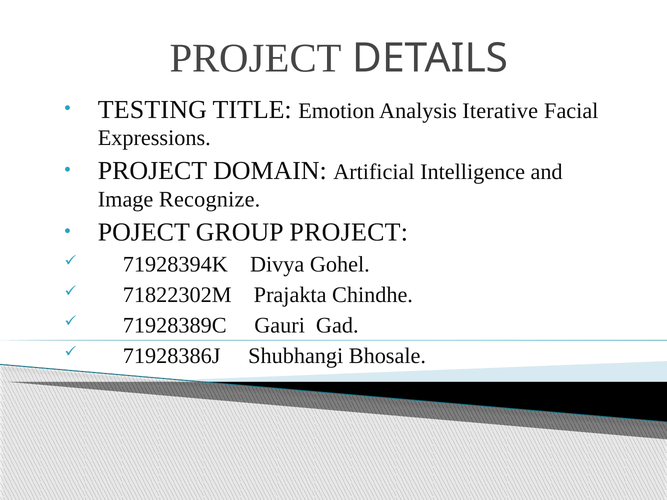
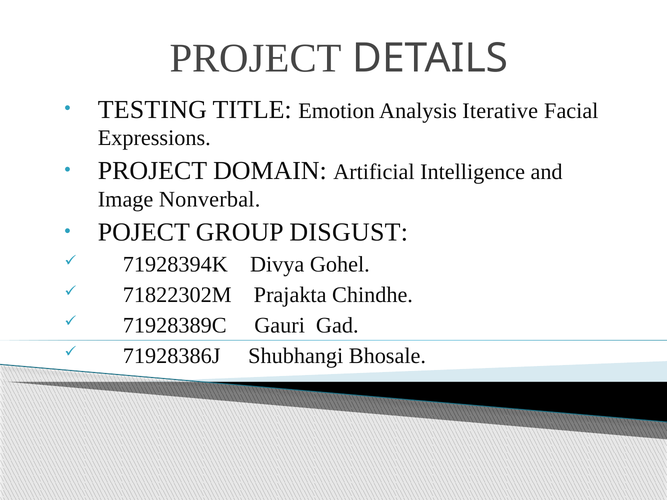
Recognize: Recognize -> Nonverbal (210, 200)
GROUP PROJECT: PROJECT -> DISGUST (349, 232)
